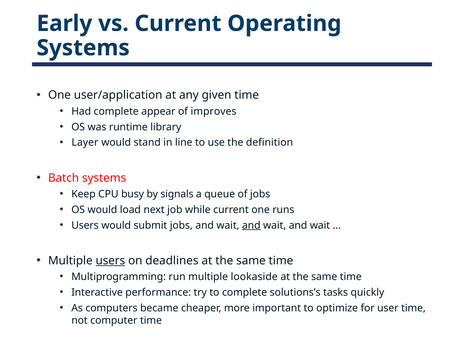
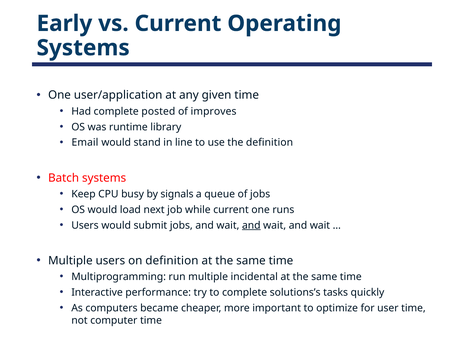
appear: appear -> posted (158, 111)
Layer: Layer -> Email (85, 143)
users underline: present -> none (110, 261)
on deadlines: deadlines -> definition (172, 261)
lookaside: lookaside -> incidental (254, 277)
